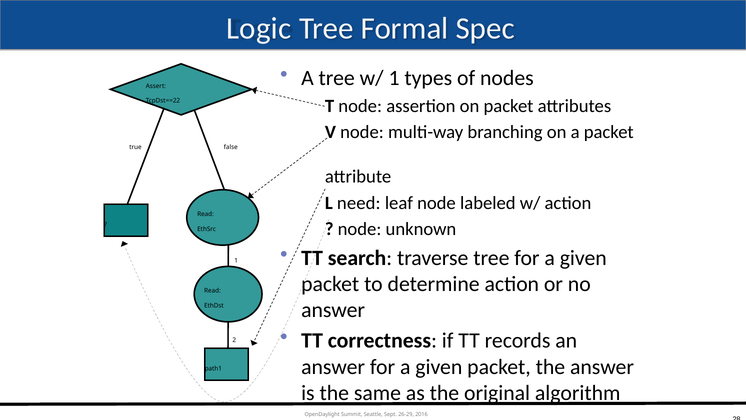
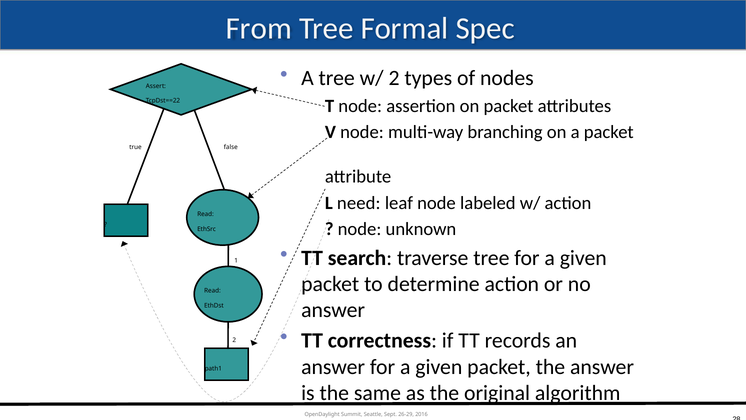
Logic: Logic -> From (259, 28)
w/ 1: 1 -> 2 (394, 78)
